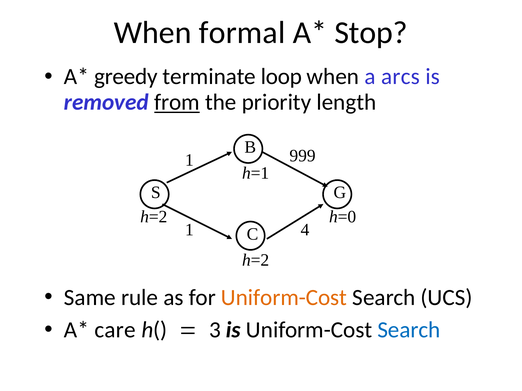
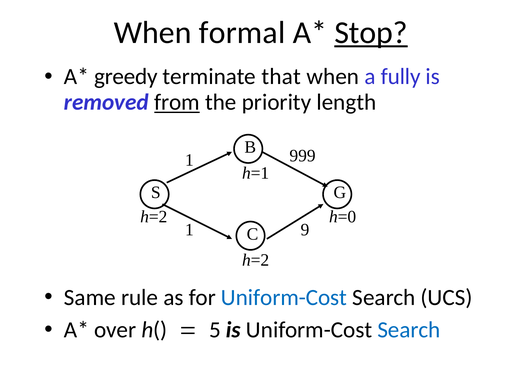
Stop underline: none -> present (371, 33)
loop: loop -> that (281, 77)
arcs: arcs -> fully (401, 77)
4: 4 -> 9 (305, 230)
Uniform-Cost colour: orange -> blue (284, 298)
care: care -> over (115, 330)
3: 3 -> 5 (215, 330)
